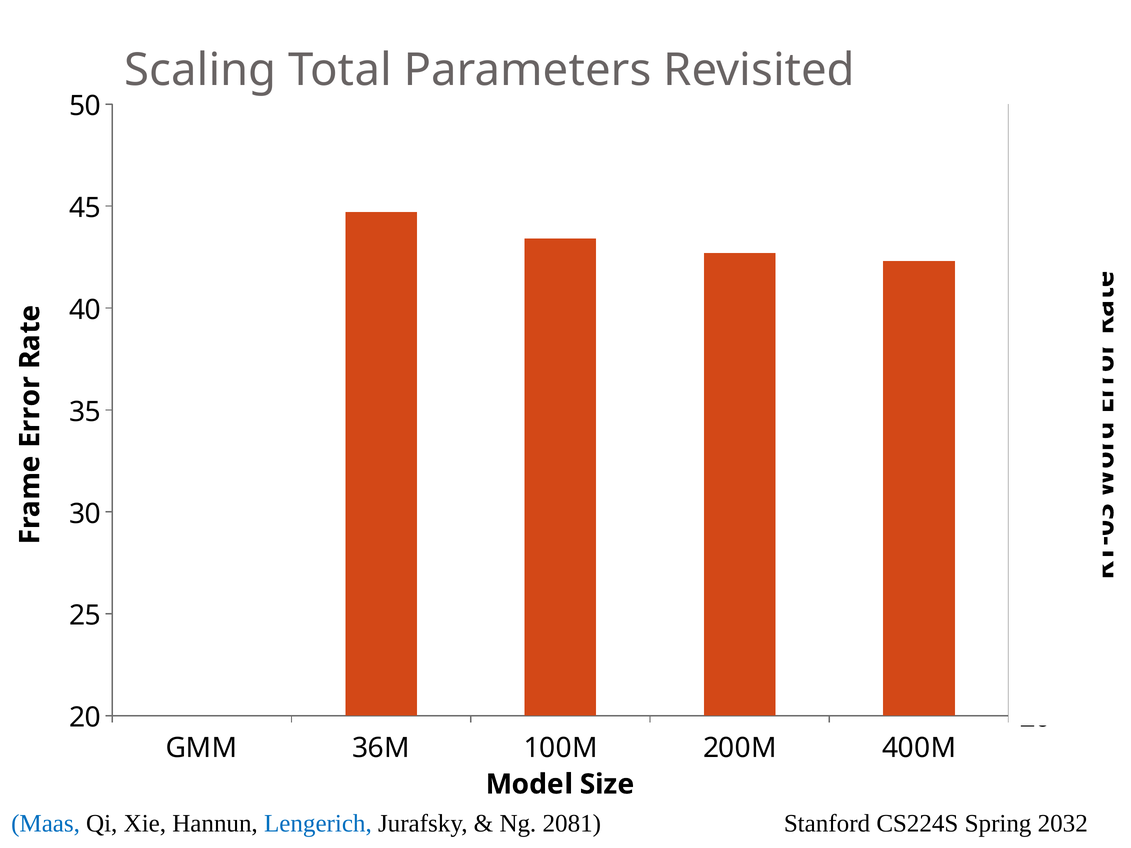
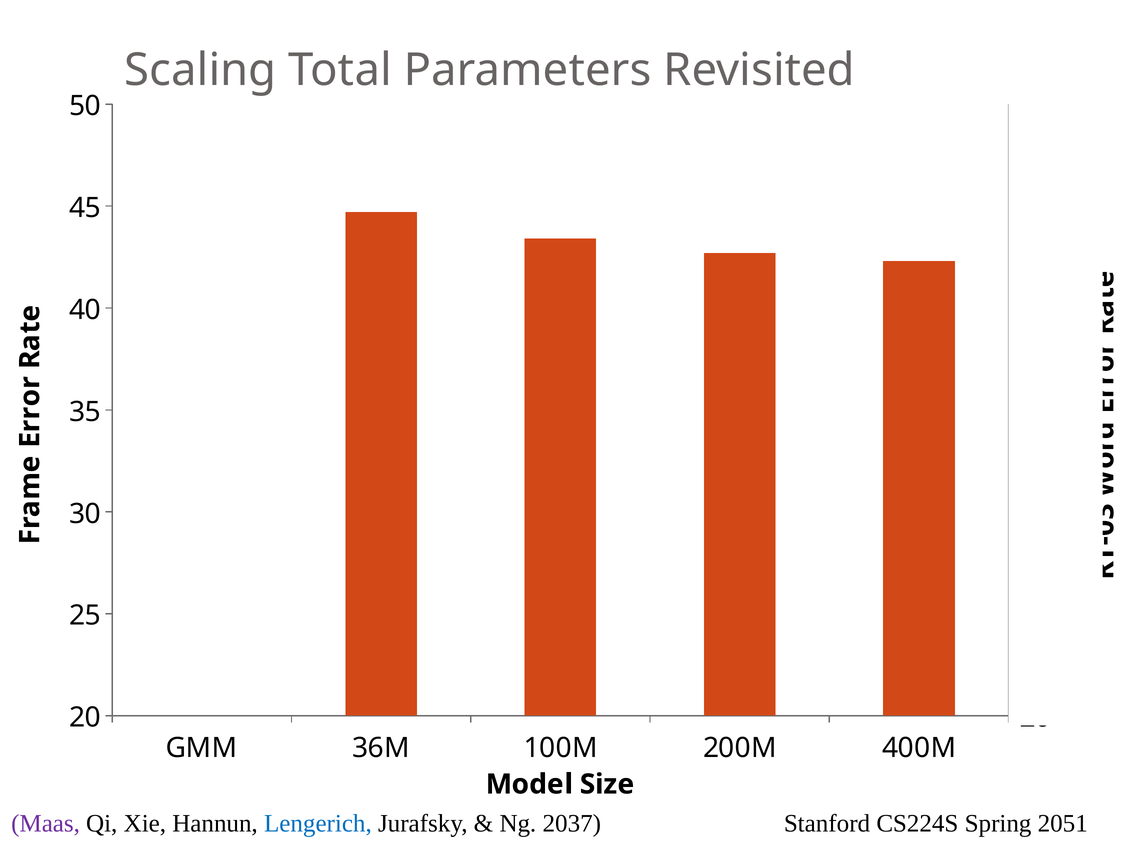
Maas colour: blue -> purple (46, 824)
2081: 2081 -> 2037 (572, 824)
2032: 2032 -> 2051 (1063, 823)
